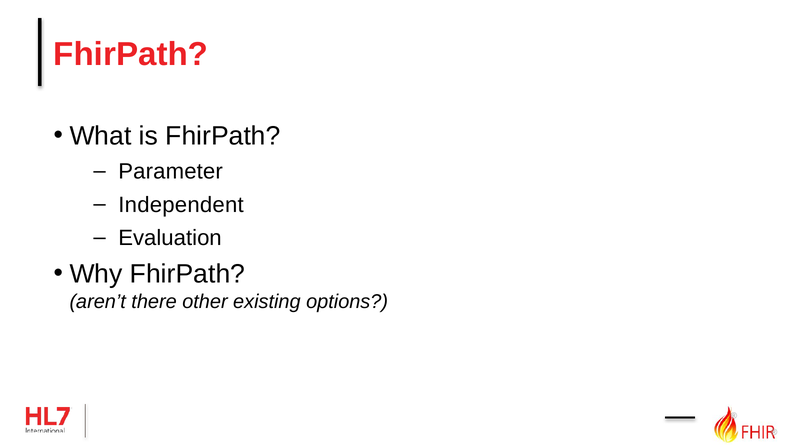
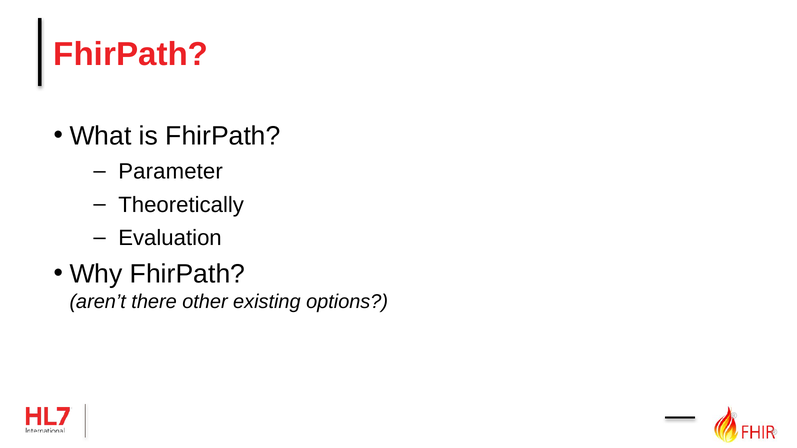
Independent: Independent -> Theoretically (181, 205)
